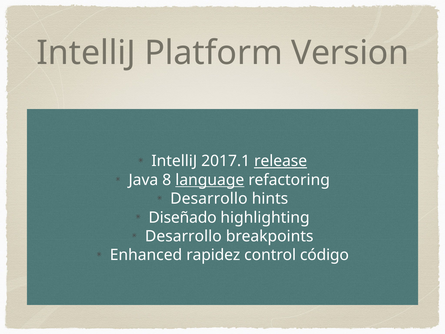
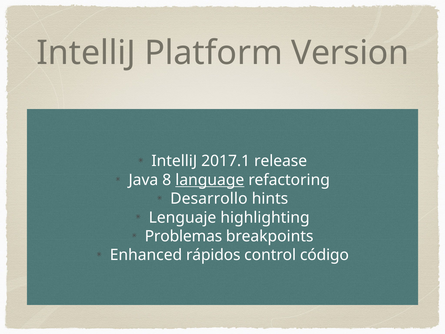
release underline: present -> none (281, 161)
Diseñado: Diseñado -> Lenguaje (183, 217)
Desarrollo: Desarrollo -> Problemas (183, 236)
rapidez: rapidez -> rápidos (213, 255)
